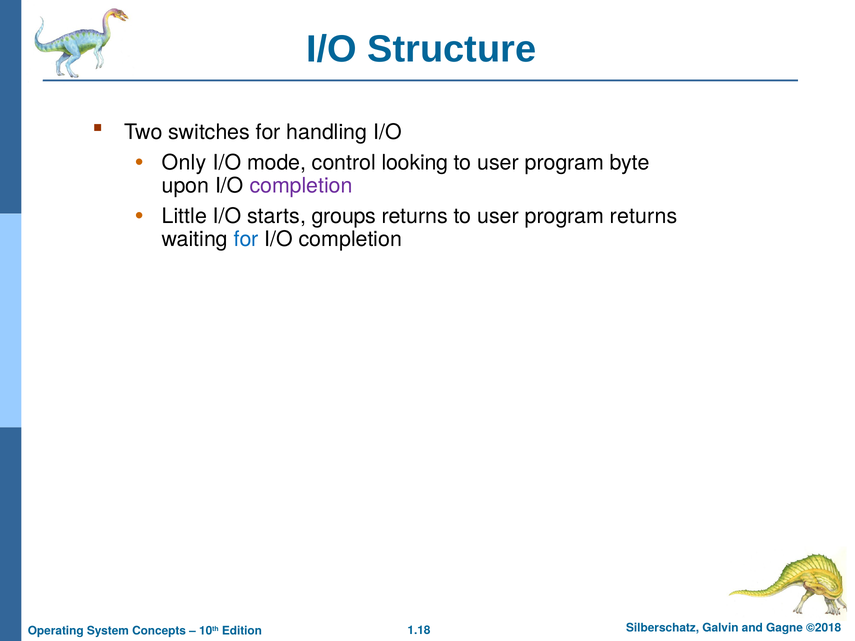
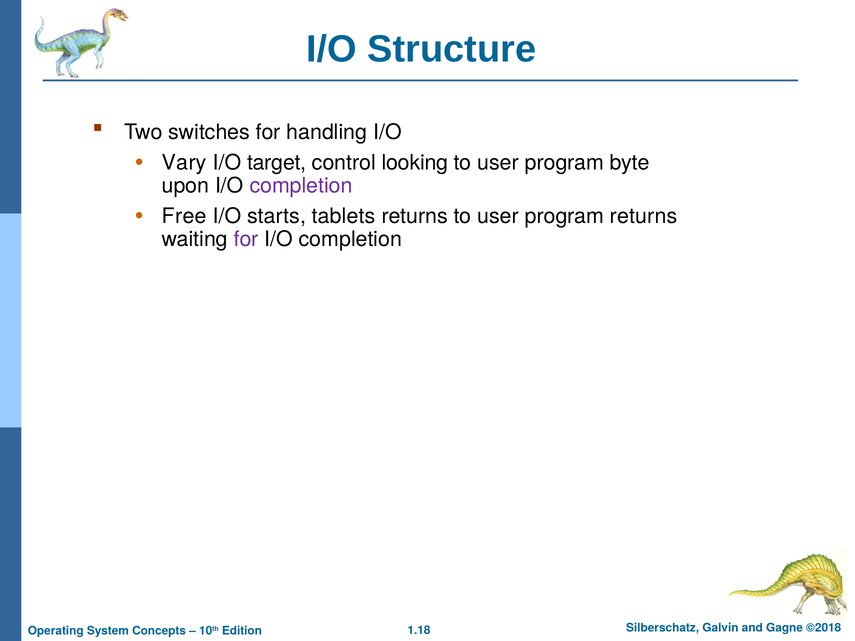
Only: Only -> Vary (184, 163)
mode: mode -> target (277, 163)
Little: Little -> Free (184, 216)
groups: groups -> tablets (344, 216)
for colour: blue -> purple (246, 239)
